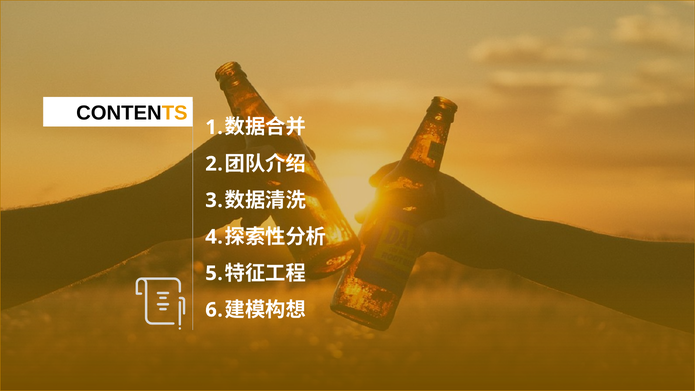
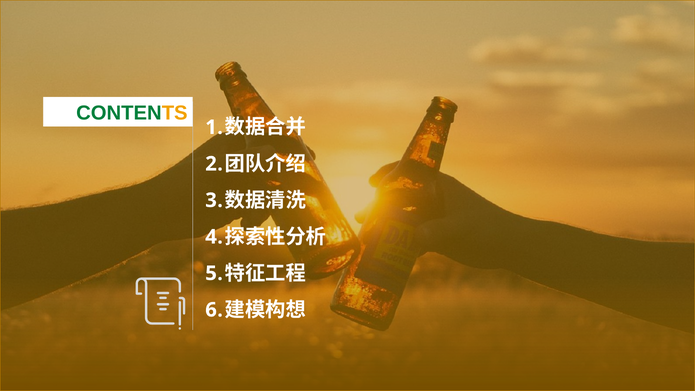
CONTEN colour: black -> green (119, 113)
